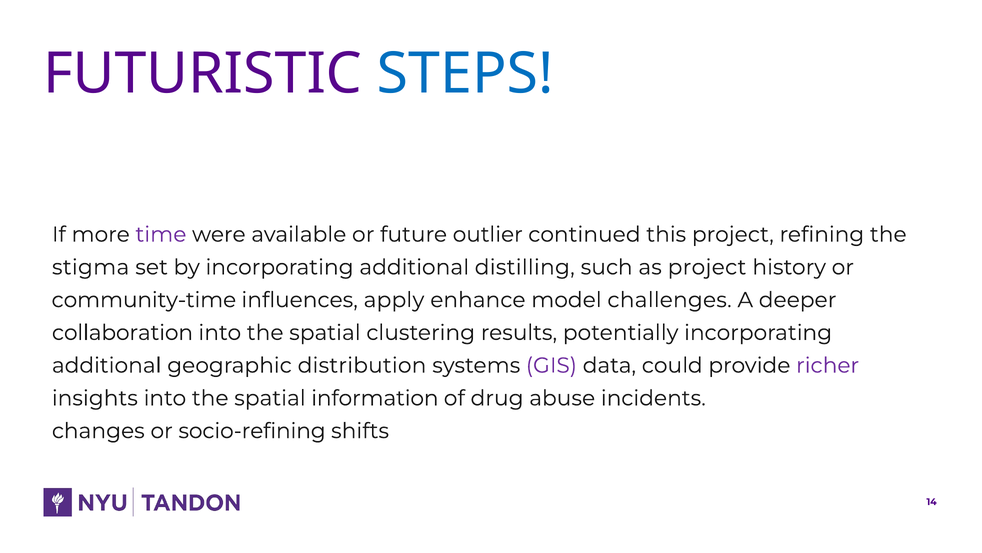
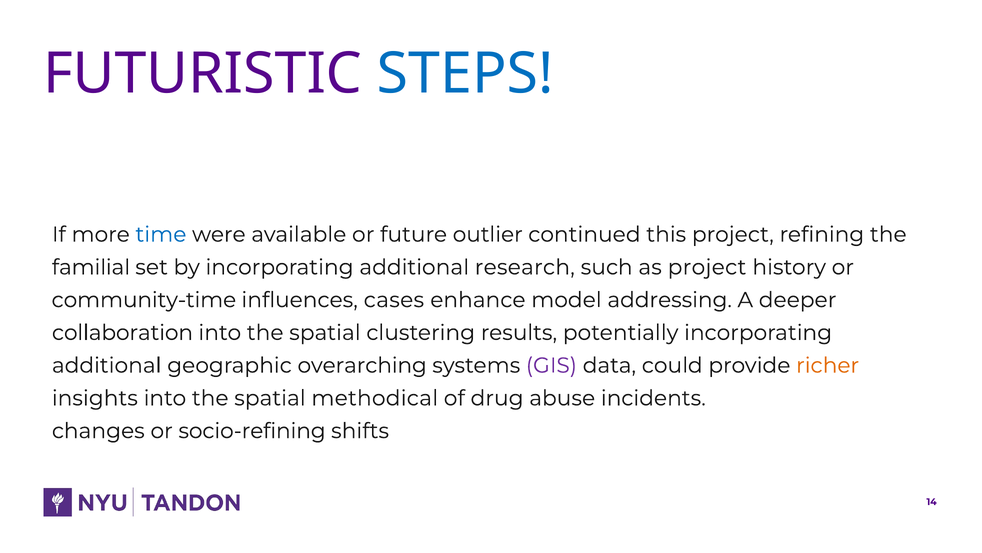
time colour: purple -> blue (161, 234)
stigma: stigma -> familial (91, 267)
distilling: distilling -> research (525, 267)
apply: apply -> cases (394, 300)
challenges: challenges -> addressing (670, 300)
distribution: distribution -> overarching (362, 365)
richer colour: purple -> orange (828, 365)
information: information -> methodical (375, 398)
